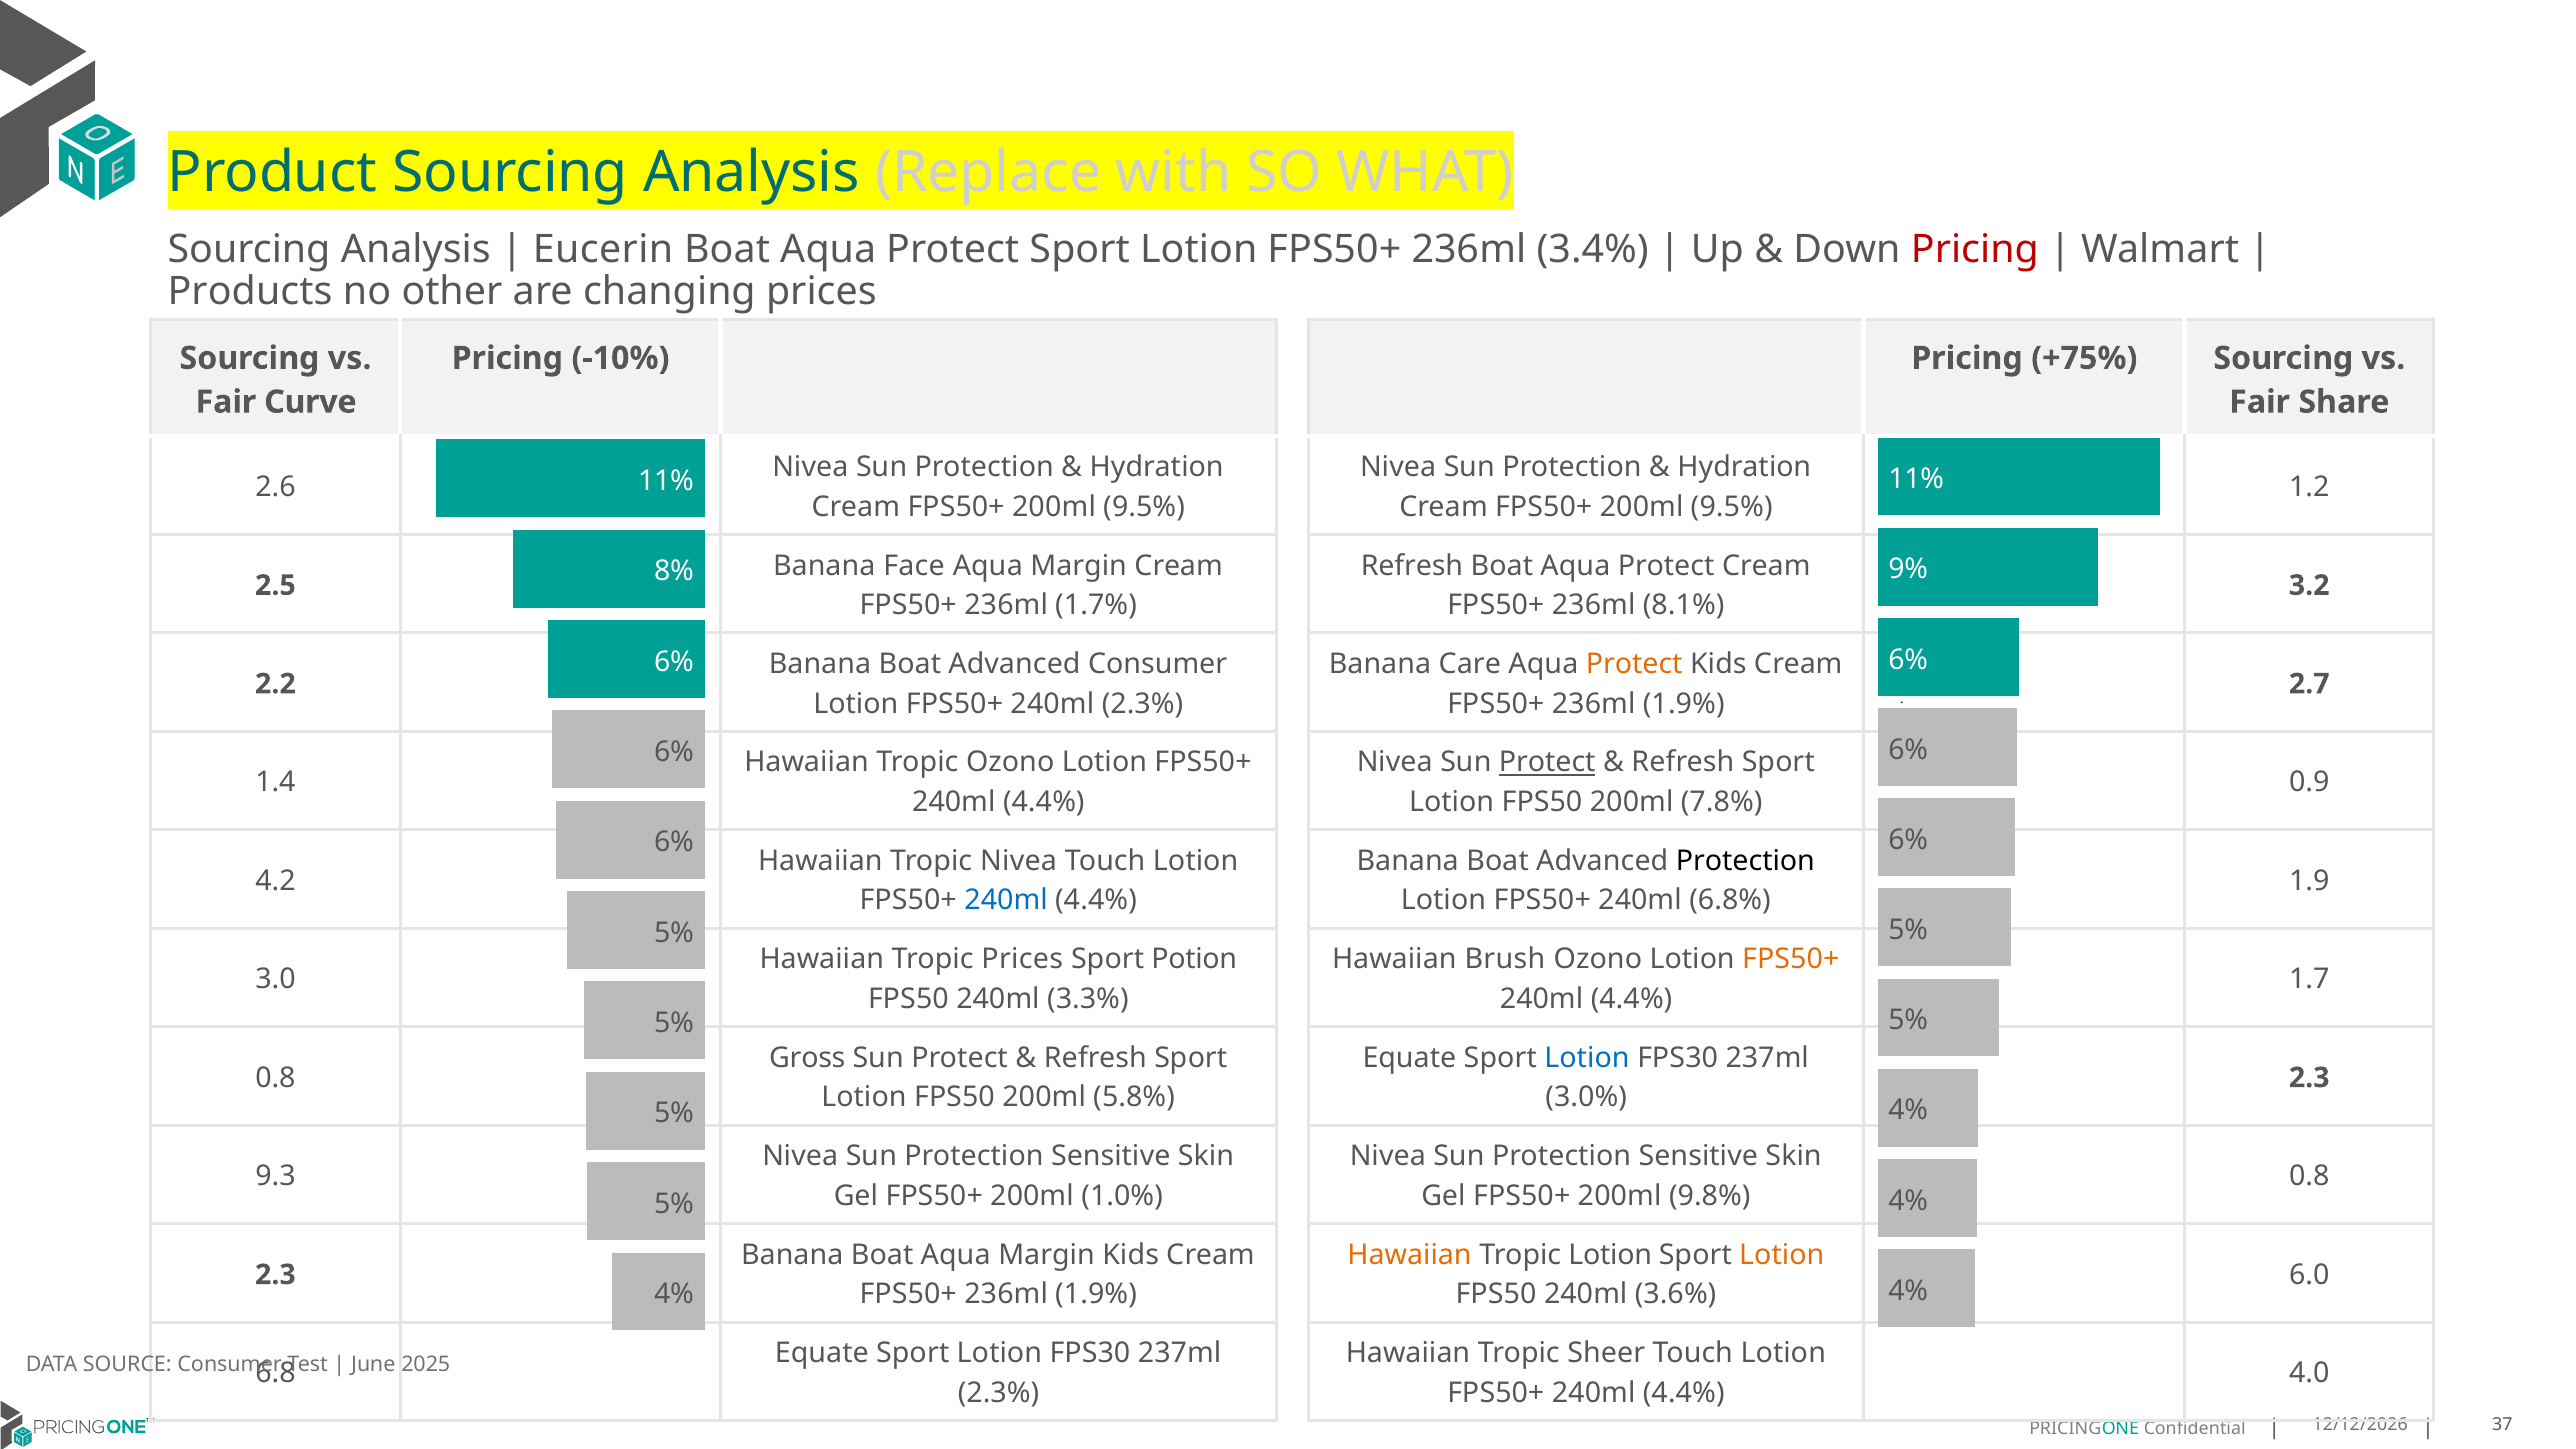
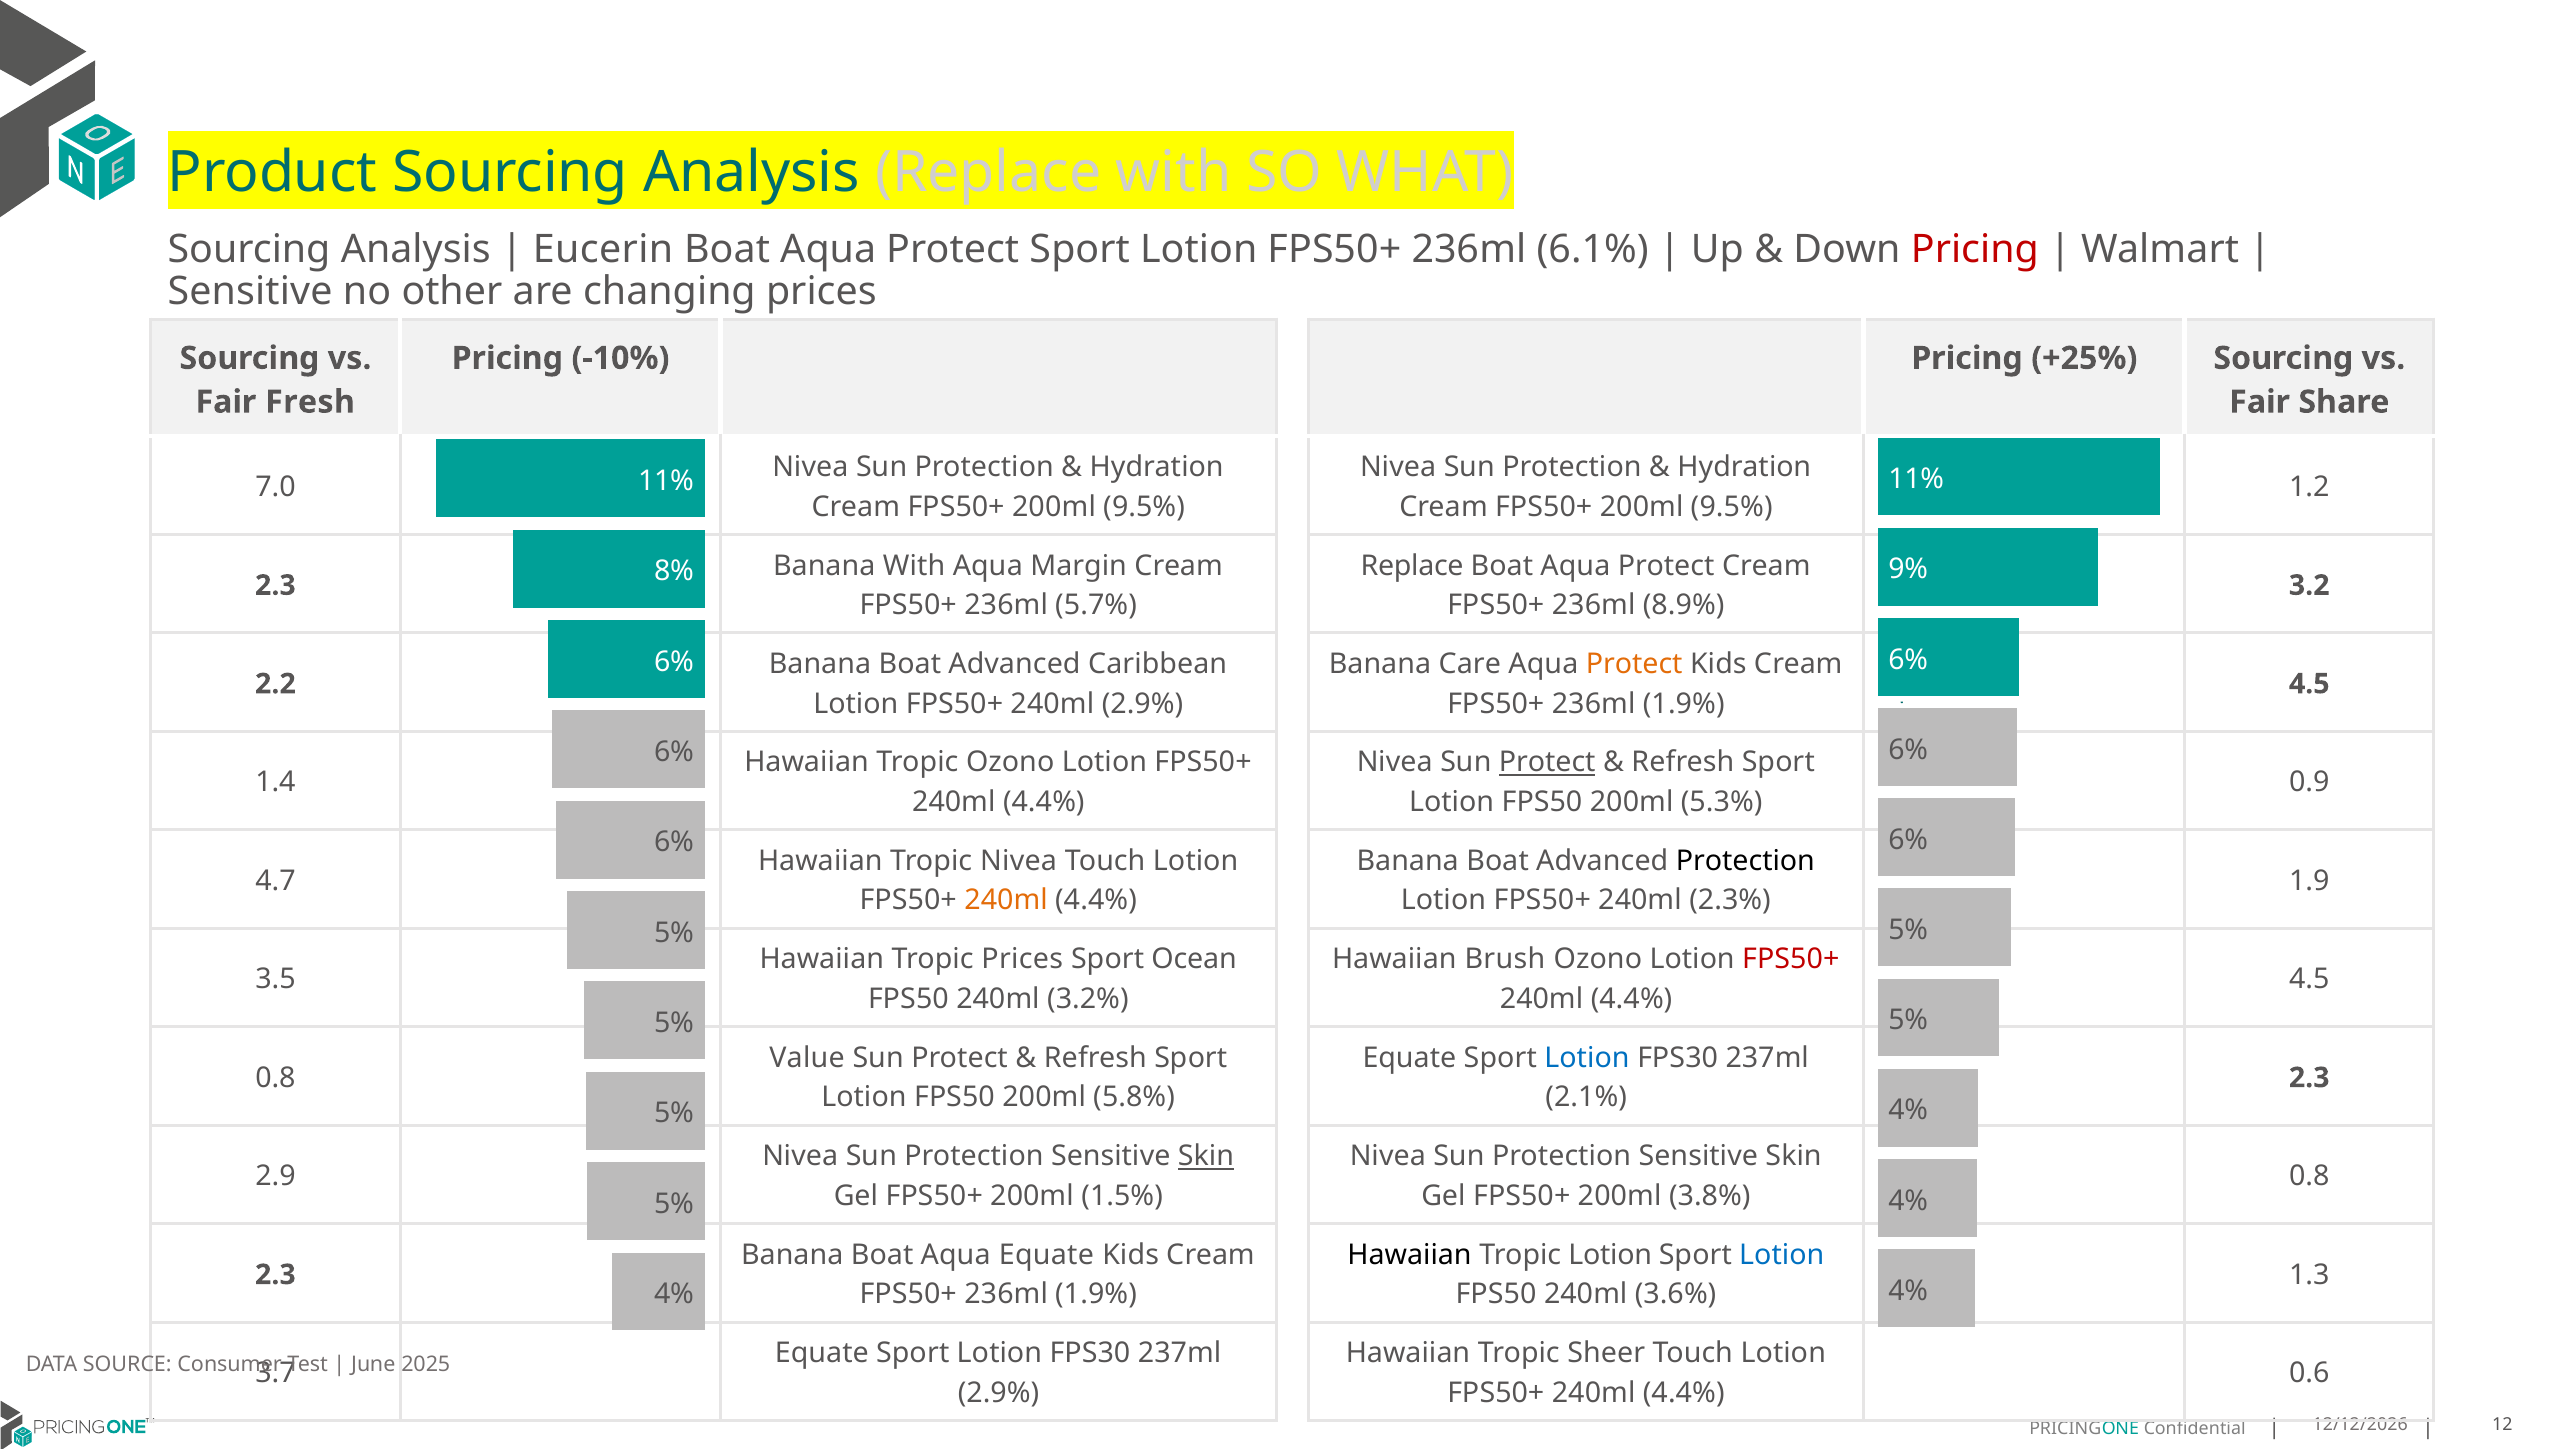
3.4%: 3.4% -> 6.1% (1593, 249)
Products: Products -> Sensitive (250, 292)
+75%: +75% -> +25% (2084, 358)
Curve: Curve -> Fresh (310, 402)
2.6: 2.6 -> 7.0 (275, 487)
Banana Face: Face -> With (914, 566)
Refresh: Refresh -> Replace (1412, 566)
2.5: 2.5 -> 2.3 (275, 585)
1.7%: 1.7% -> 5.7% (1096, 605)
8.1%: 8.1% -> 8.9% (1684, 605)
Advanced Consumer: Consumer -> Caribbean (1158, 664)
2.7: 2.7 -> 4.5 (2309, 684)
240ml 2.3%: 2.3% -> 2.9% (1142, 704)
7.8%: 7.8% -> 5.3% (1722, 802)
4.2: 4.2 -> 4.7 (275, 881)
240ml colour: blue -> orange (1006, 901)
6.8%: 6.8% -> 2.3% (1730, 901)
Potion: Potion -> Ocean (1194, 960)
FPS50+ colour: orange -> red (1791, 960)
3.0: 3.0 -> 3.5 (275, 979)
1.7: 1.7 -> 4.5 (2309, 979)
3.3%: 3.3% -> 3.2% (1088, 999)
Gross: Gross -> Value (807, 1058)
3.0%: 3.0% -> 2.1% (1586, 1098)
Skin underline: none -> present (1206, 1156)
9.3: 9.3 -> 2.9 (275, 1176)
1.0%: 1.0% -> 1.5% (1122, 1196)
9.8%: 9.8% -> 3.8% (1710, 1196)
Boat Aqua Margin: Margin -> Equate (1046, 1255)
Hawaiian colour: orange -> black (1410, 1255)
Lotion colour: orange -> blue (1782, 1255)
6.0: 6.0 -> 1.3 (2309, 1275)
6.8: 6.8 -> 3.7 (275, 1373)
4.0: 4.0 -> 0.6 (2309, 1373)
2.3%: 2.3% -> 2.9% (998, 1393)
37: 37 -> 12 (2502, 1425)
